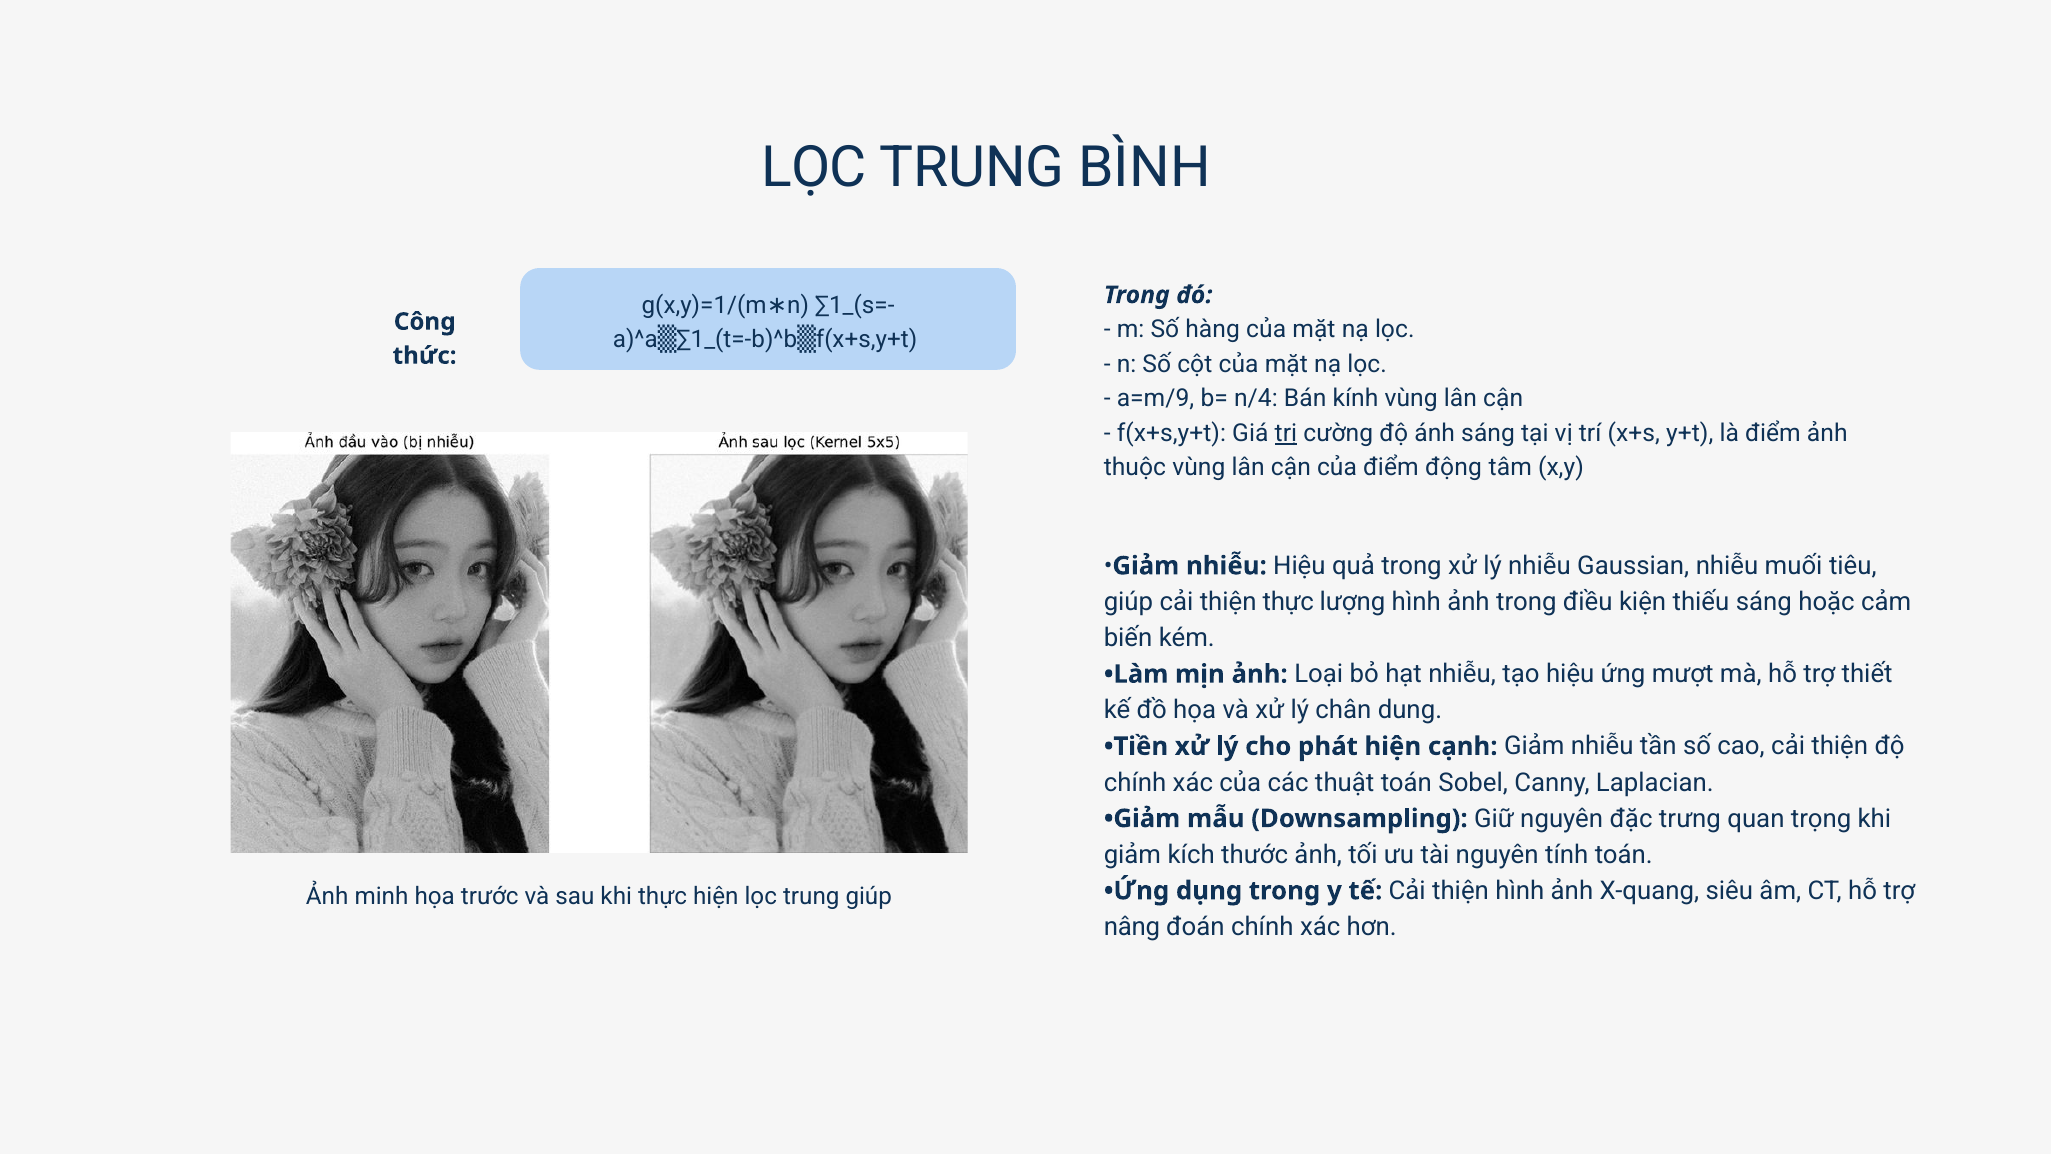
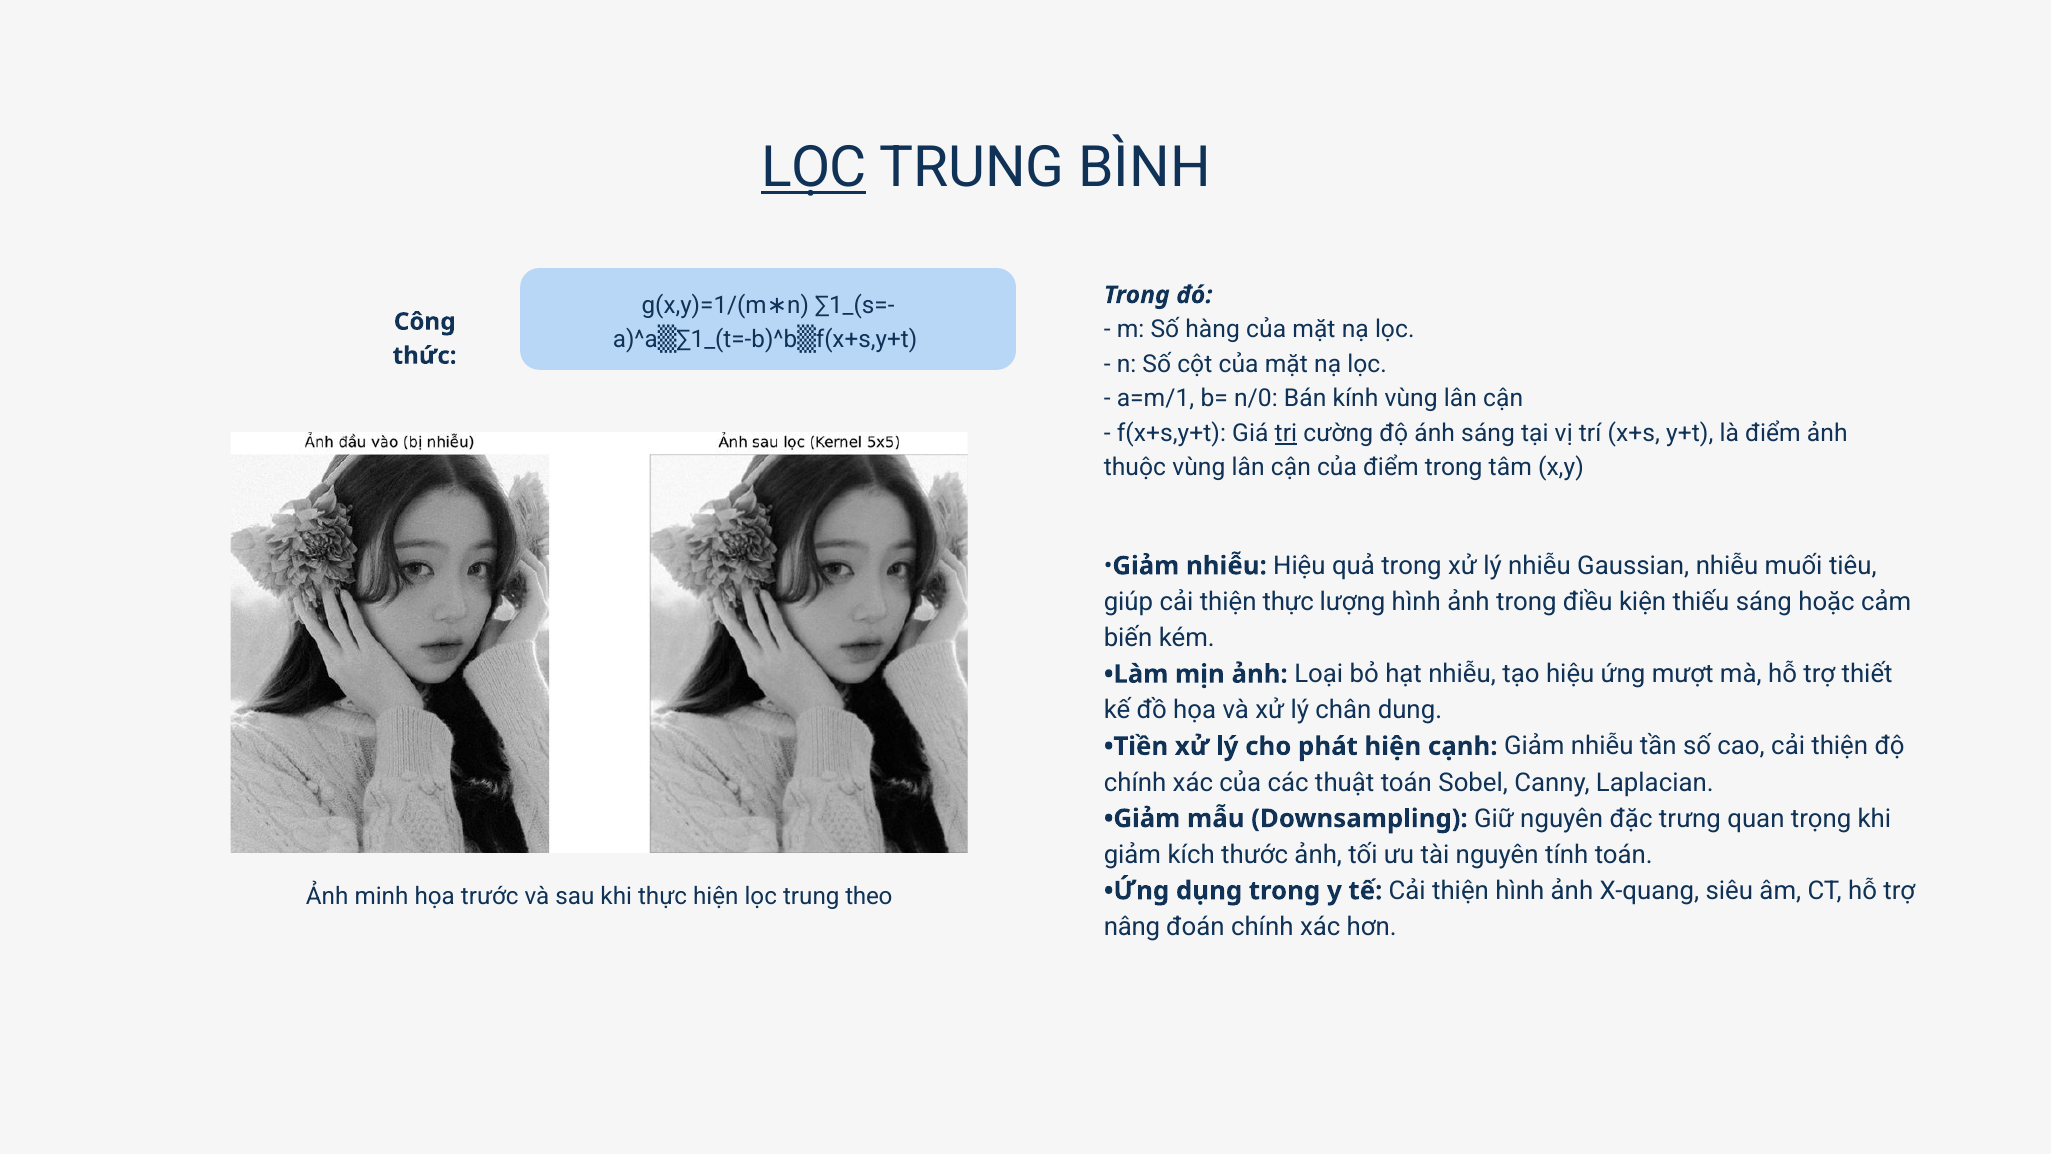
LỌC underline: none -> present (814, 168)
a=m/9: a=m/9 -> a=m/1 (1156, 399)
n/4: n/4 -> n/0 (1256, 399)
điểm động: động -> trong (1454, 468)
trung giúp: giúp -> theo (869, 896)
